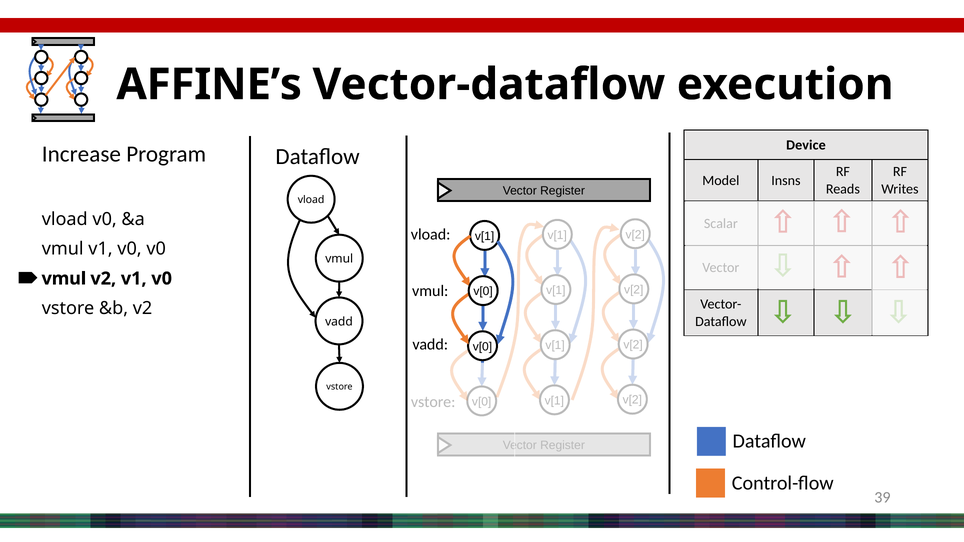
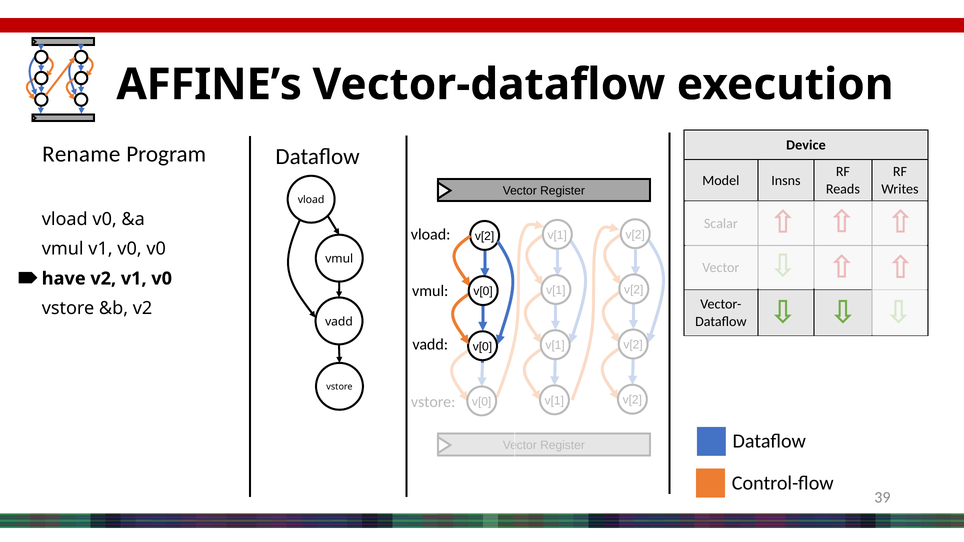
Increase: Increase -> Rename (81, 154)
v[1: v[1 -> v[2 (485, 236)
vmul: vmul -> have (64, 279)
